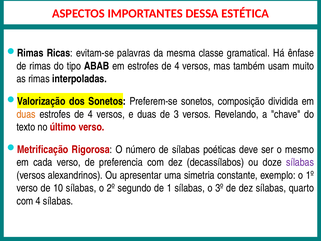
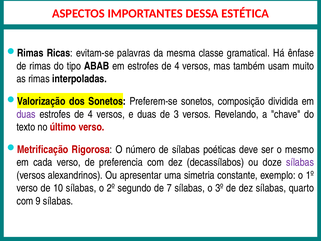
duas colour: orange -> purple (26, 114)
1: 1 -> 7 (169, 188)
com 4: 4 -> 9 (38, 201)
